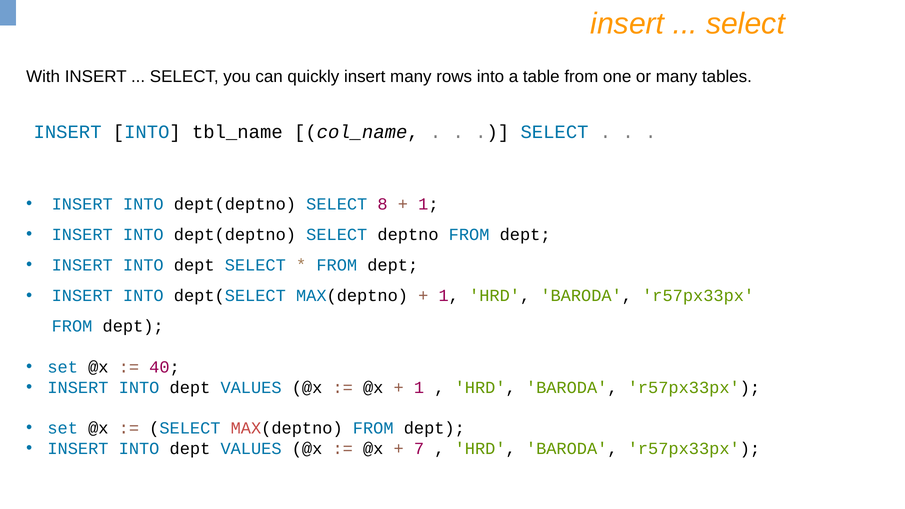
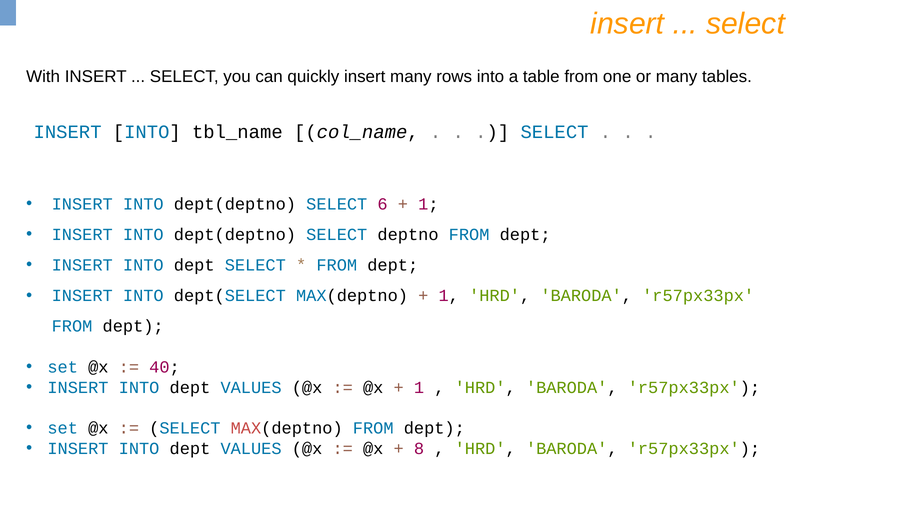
8: 8 -> 6 (383, 204)
7: 7 -> 8 (419, 449)
